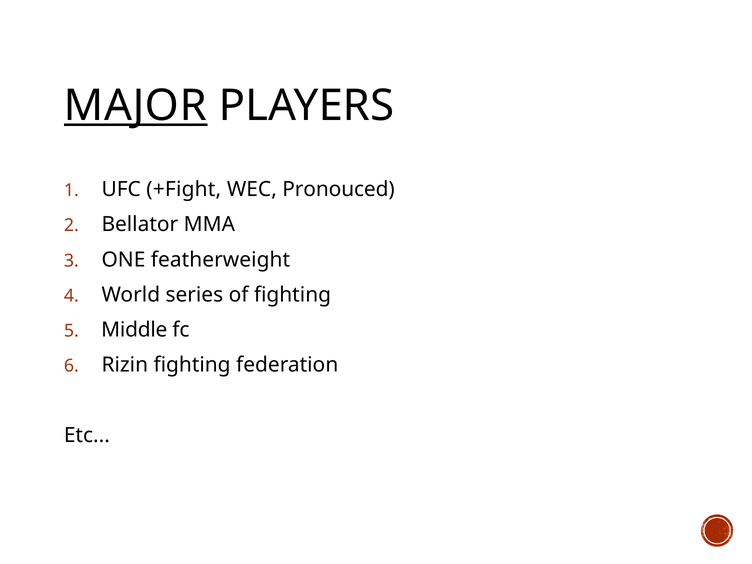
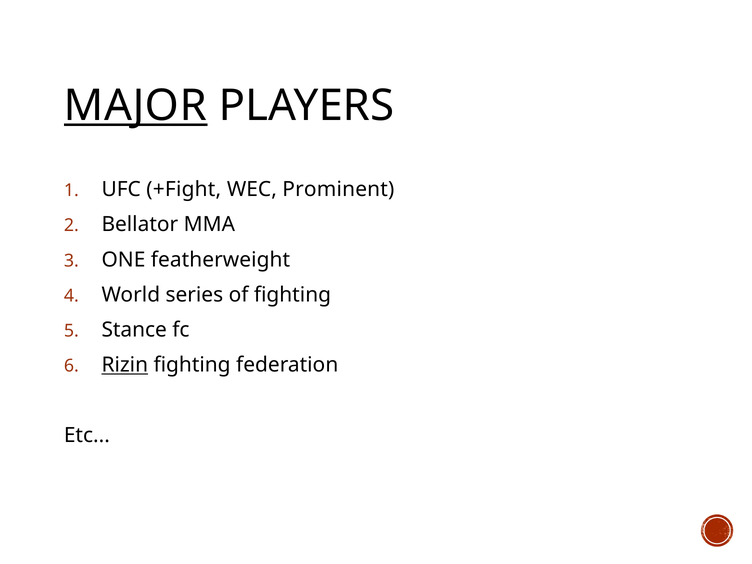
Pronouced: Pronouced -> Prominent (338, 189)
Middle: Middle -> Stance (134, 330)
Rizin underline: none -> present (125, 365)
